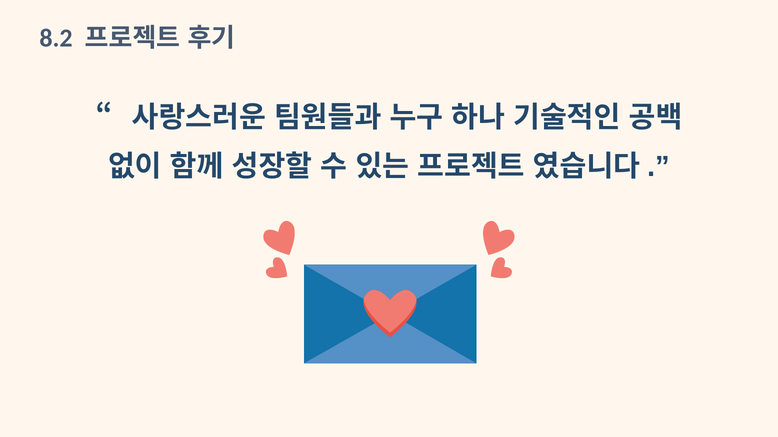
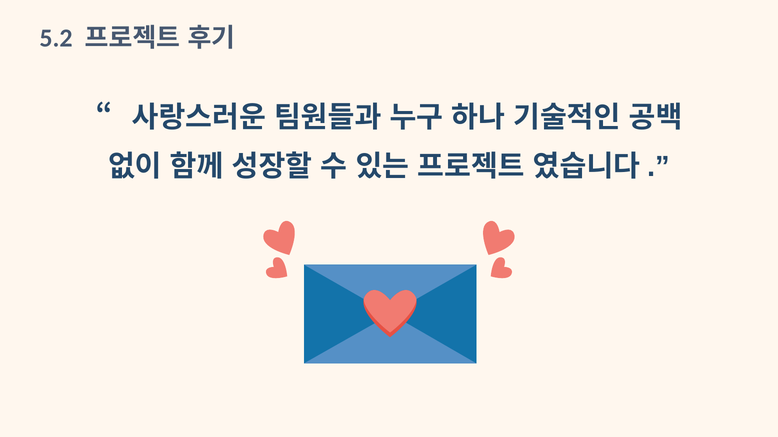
8.2: 8.2 -> 5.2 (56, 38)
